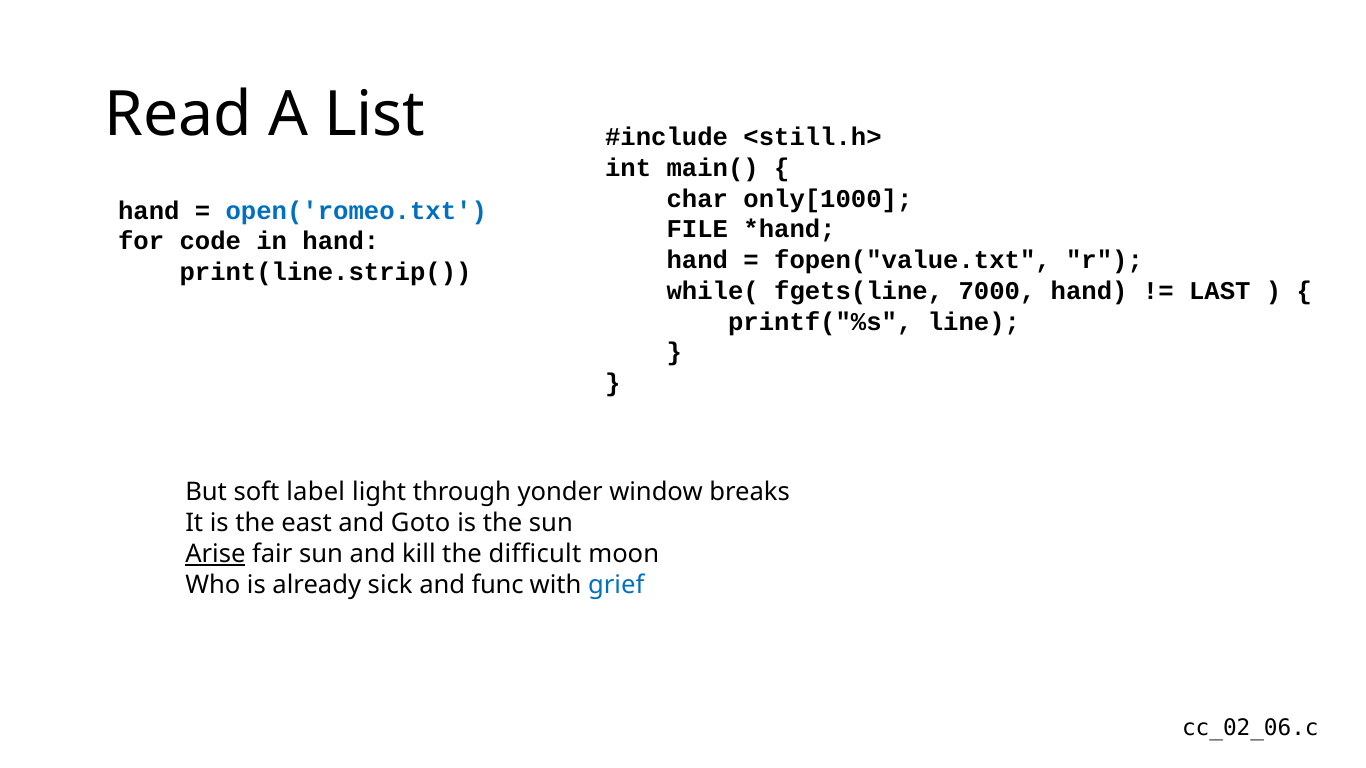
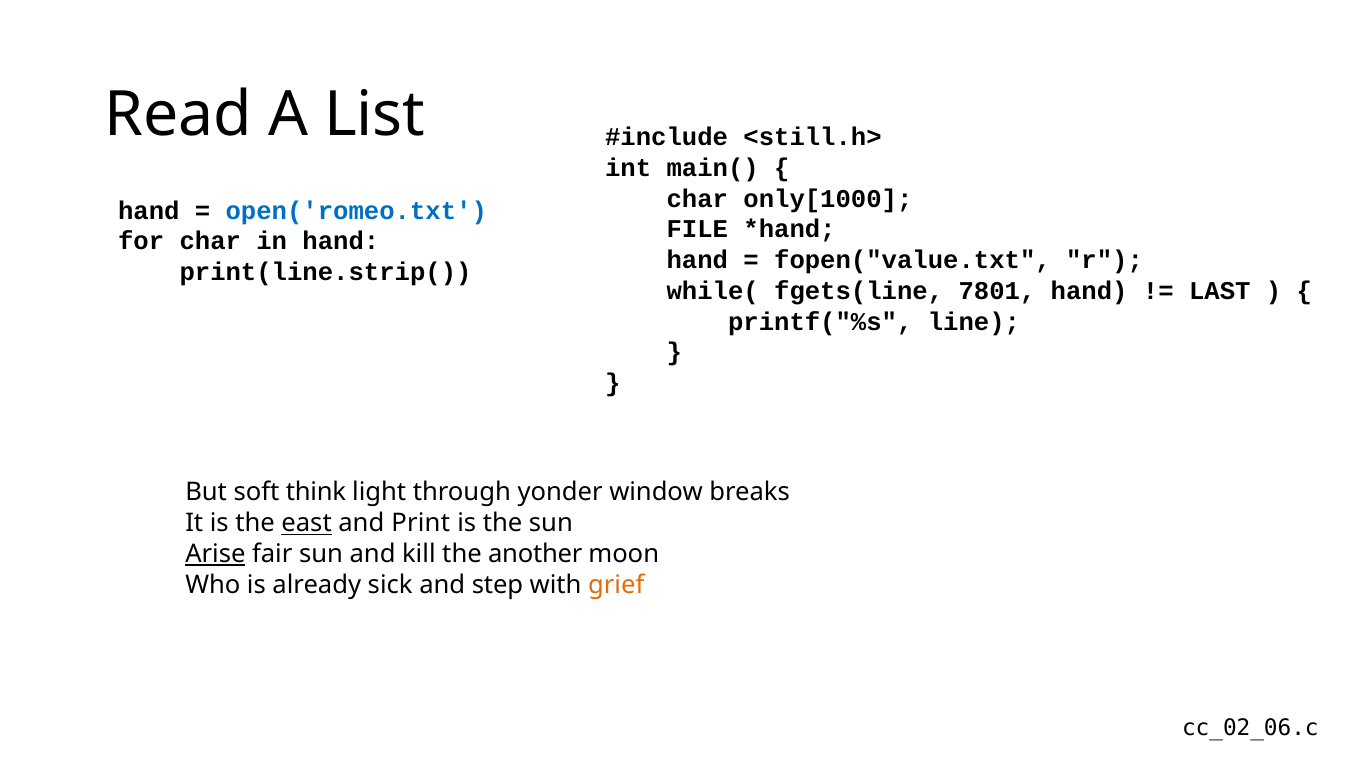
for code: code -> char (210, 241)
7000: 7000 -> 7801 (997, 291)
label: label -> think (316, 493)
east underline: none -> present (307, 524)
Goto: Goto -> Print (421, 524)
difficult: difficult -> another (535, 554)
func: func -> step (498, 585)
grief colour: blue -> orange (616, 585)
